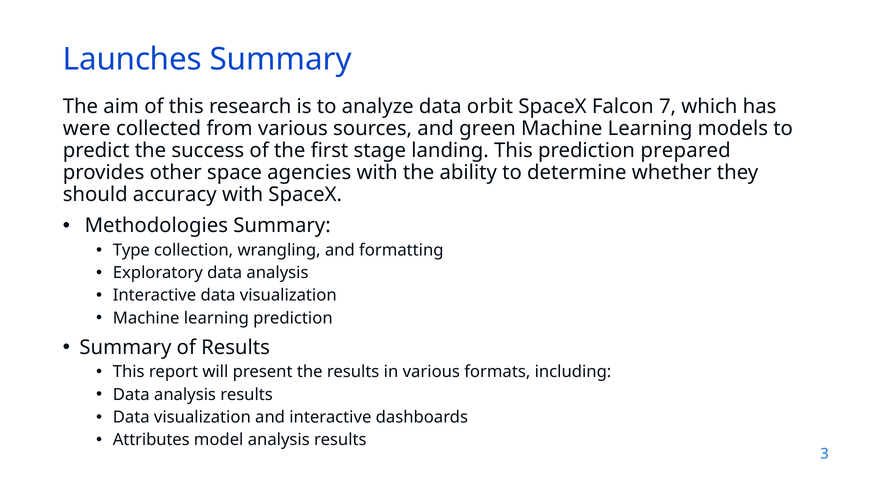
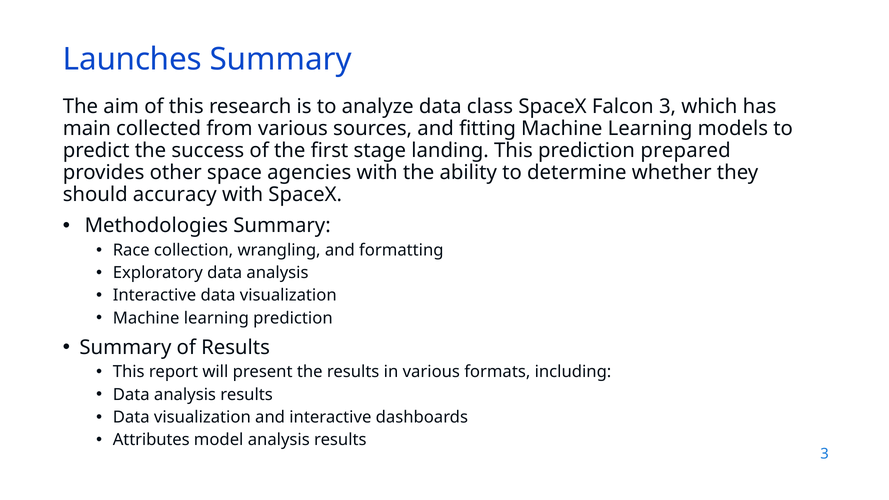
orbit: orbit -> class (490, 106)
Falcon 7: 7 -> 3 (668, 106)
were: were -> main (87, 128)
green: green -> fitting (488, 128)
Type: Type -> Race (131, 250)
